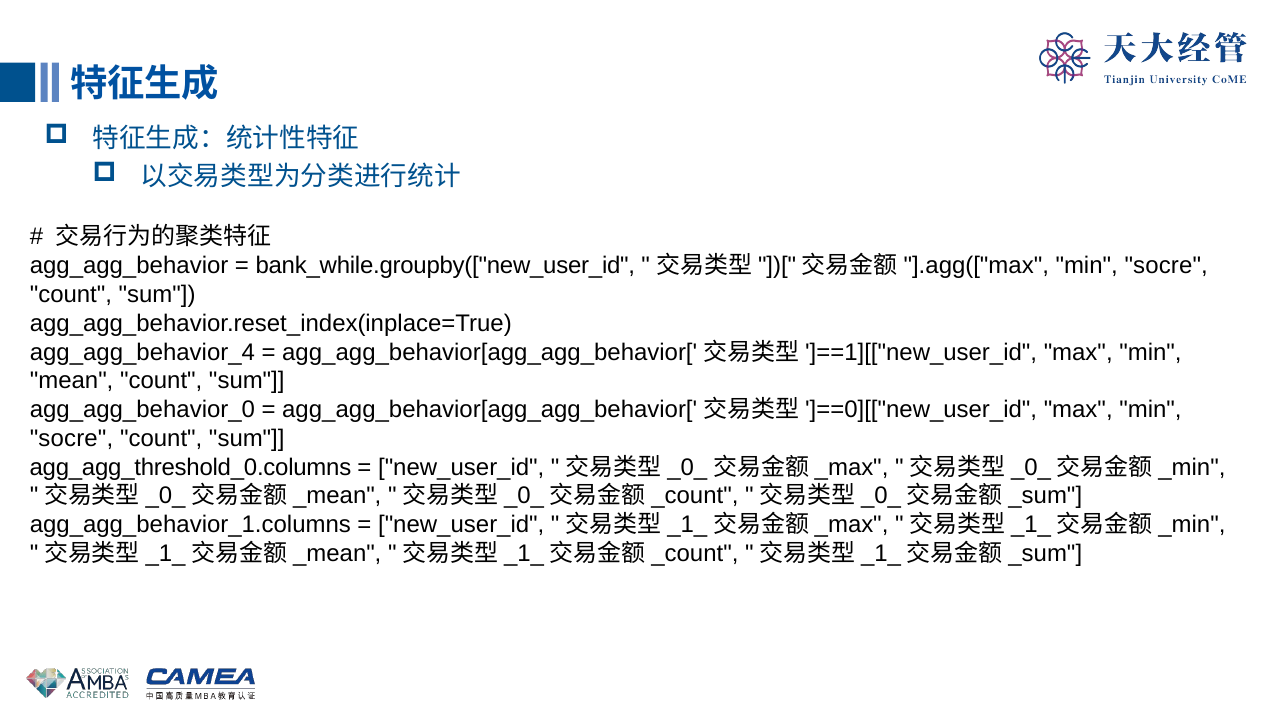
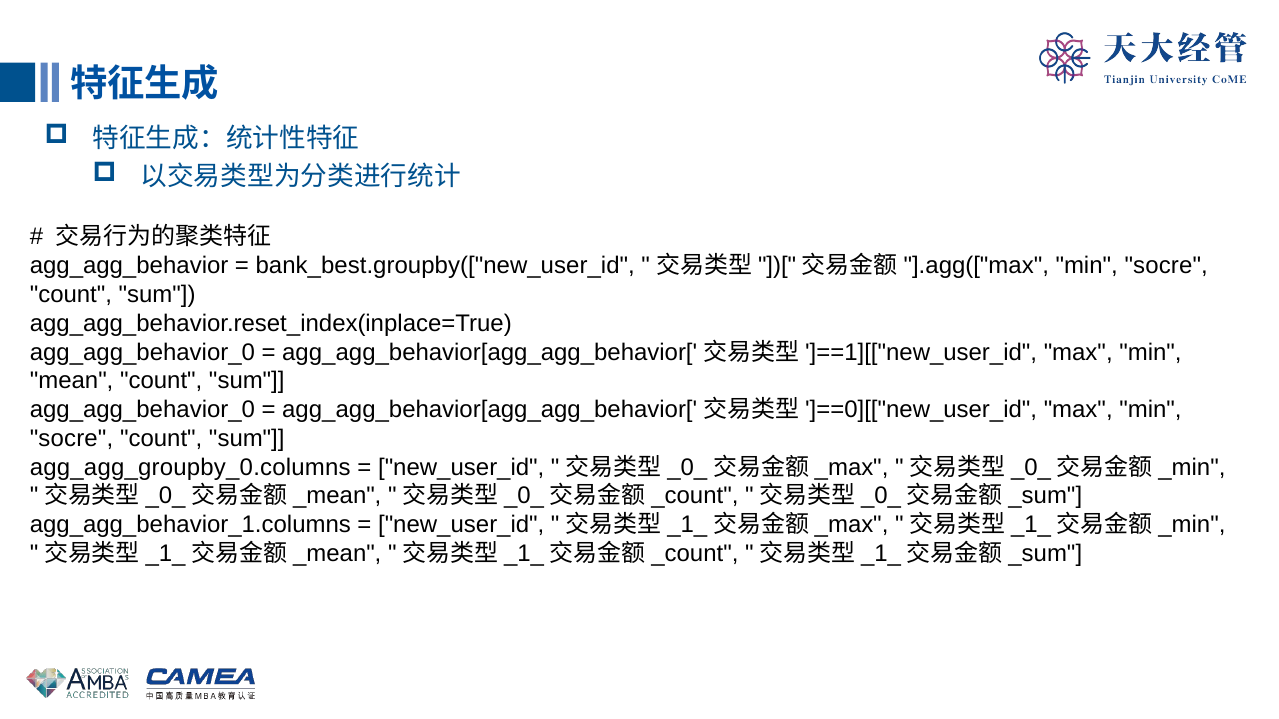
bank_while.groupby(["new_user_id: bank_while.groupby(["new_user_id -> bank_best.groupby(["new_user_id (445, 266)
agg_agg_behavior_4: agg_agg_behavior_4 -> agg_agg_behavior_0 (142, 352)
agg_agg_threshold_0.columns: agg_agg_threshold_0.columns -> agg_agg_groupby_0.columns (190, 467)
